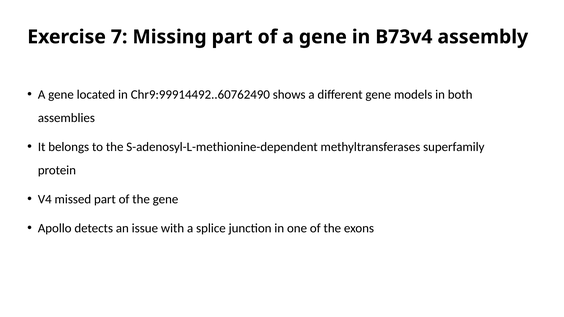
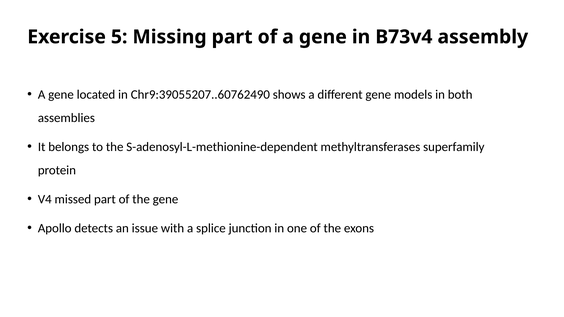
7: 7 -> 5 (119, 37)
Chr9:99914492..60762490: Chr9:99914492..60762490 -> Chr9:39055207..60762490 (200, 95)
